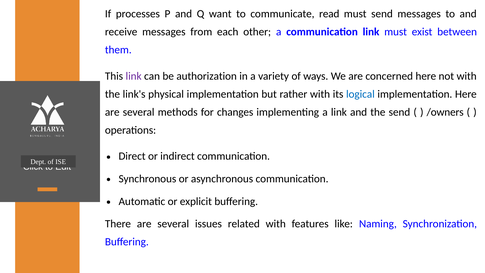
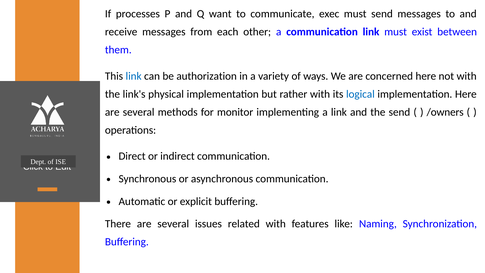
read: read -> exec (329, 14)
link colour: purple -> blue (134, 76)
changes: changes -> monitor (235, 112)
